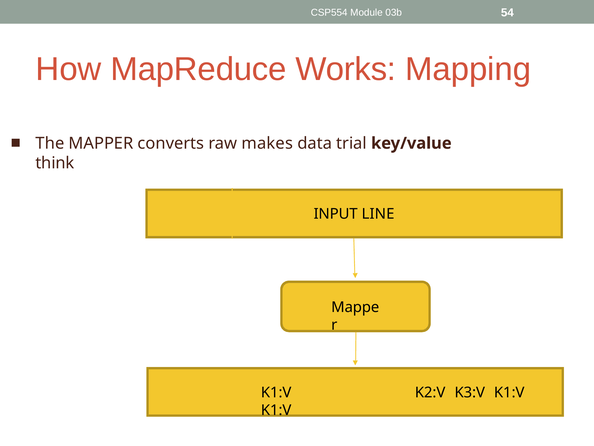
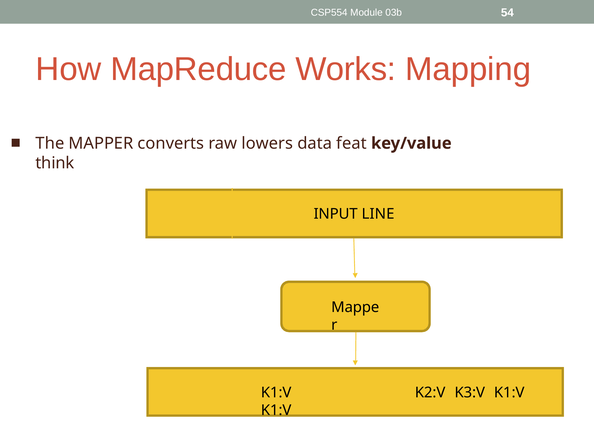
makes: makes -> lowers (267, 143)
trial: trial -> feat (352, 143)
